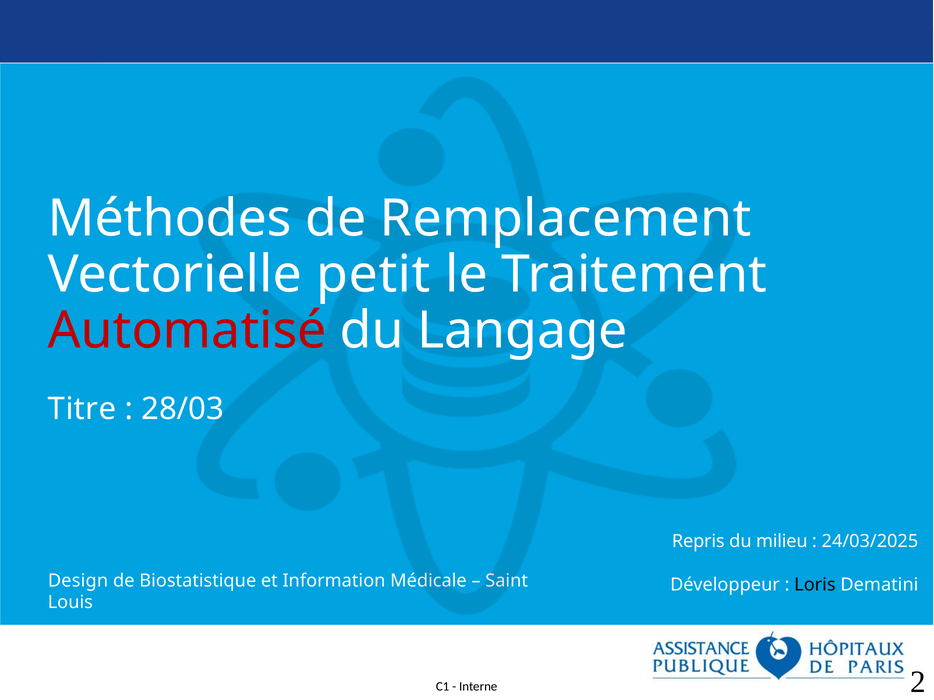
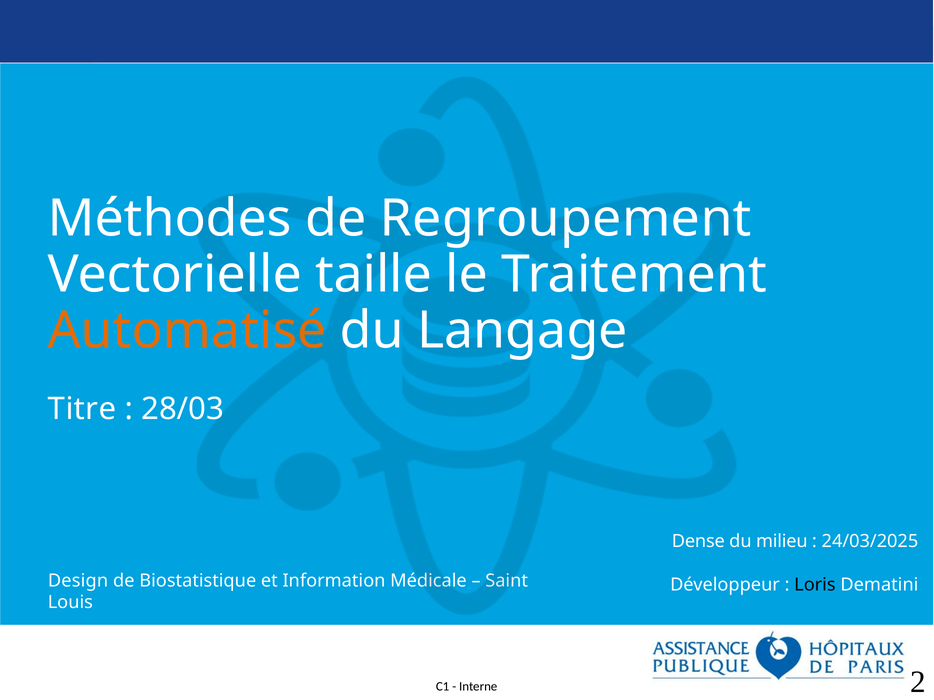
Remplacement: Remplacement -> Regroupement (566, 219)
petit: petit -> taille (374, 275)
Automatisé colour: red -> orange (187, 331)
Repris: Repris -> Dense (698, 542)
